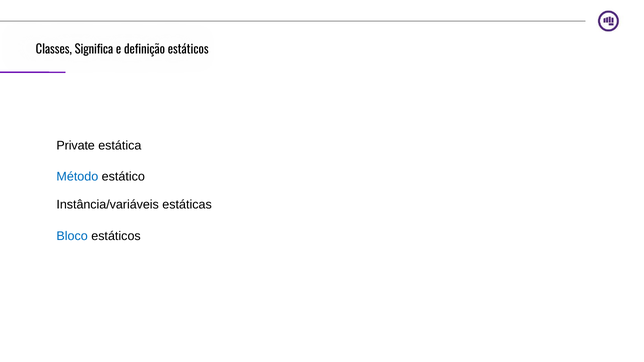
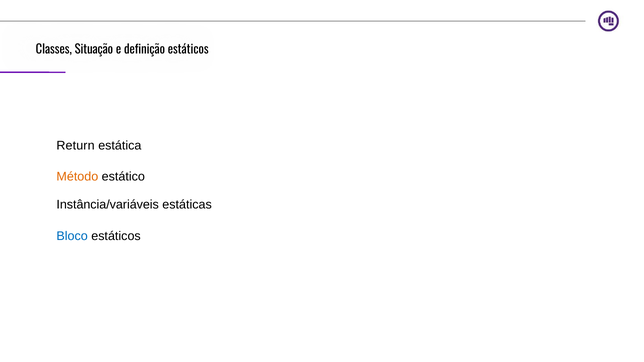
Significa: Significa -> Situação (94, 50)
Private: Private -> Return (76, 146)
Método colour: blue -> orange (77, 177)
